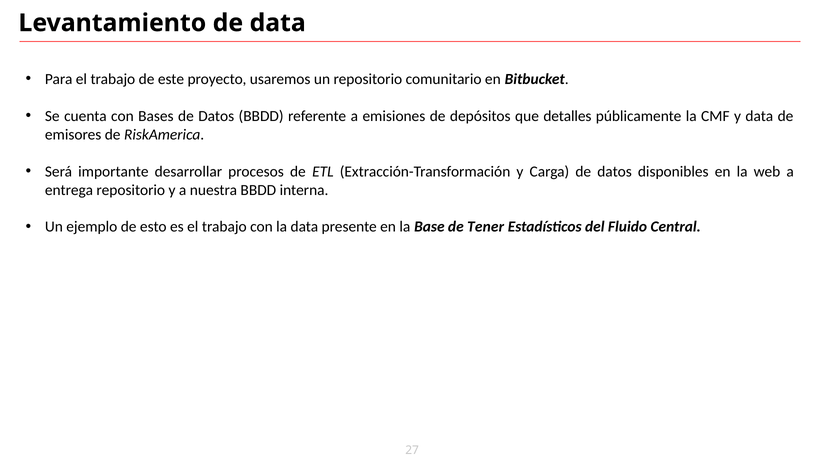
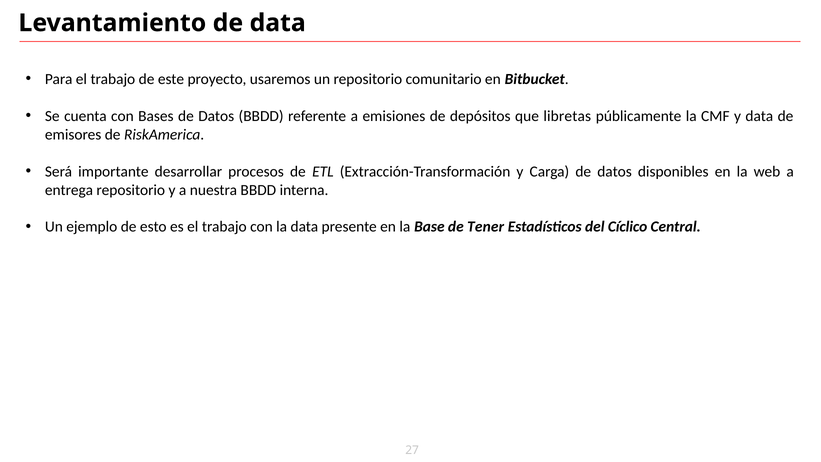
detalles: detalles -> libretas (567, 116)
Fluido: Fluido -> Cíclico (628, 227)
